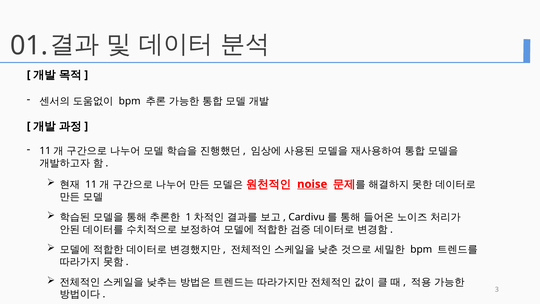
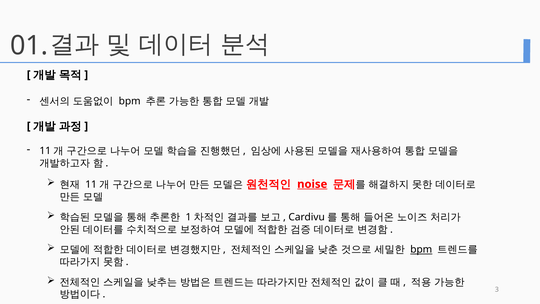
bpm underline: none -> present (421, 249)
